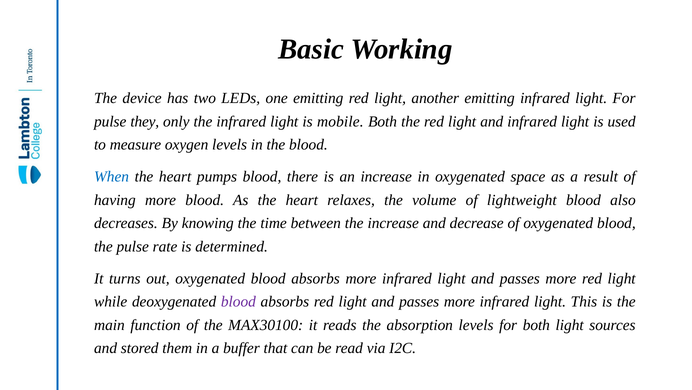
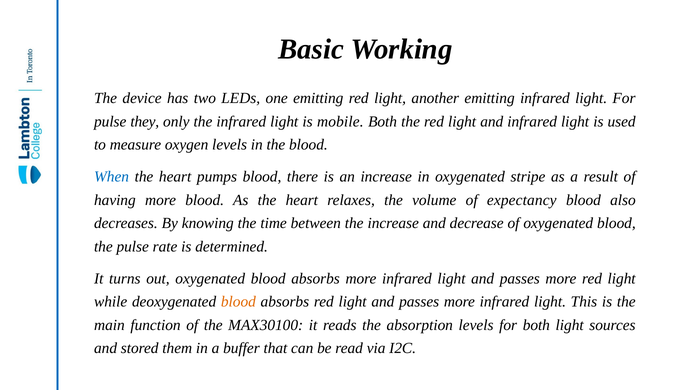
space: space -> stripe (528, 176)
lightweight: lightweight -> expectancy (522, 200)
blood colour: purple -> orange (238, 301)
